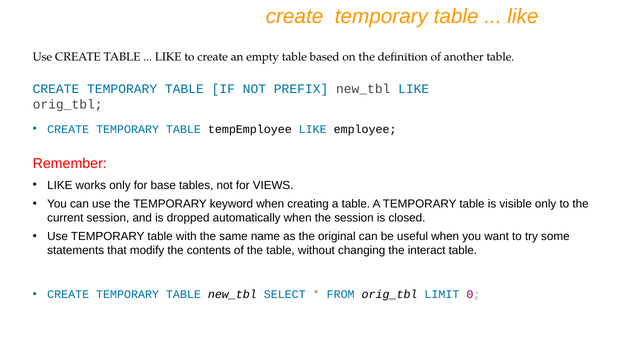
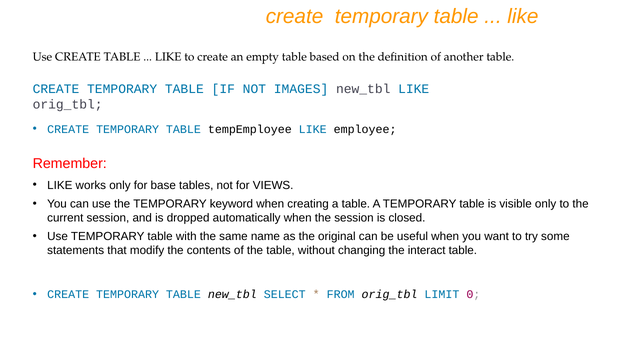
PREFIX: PREFIX -> IMAGES (301, 89)
